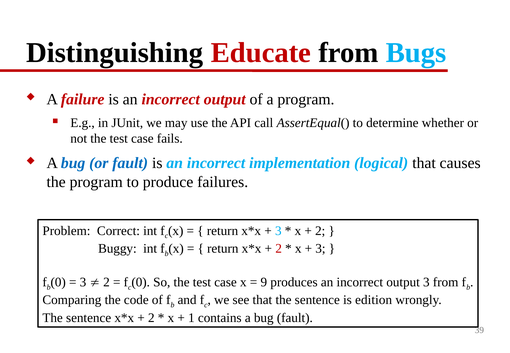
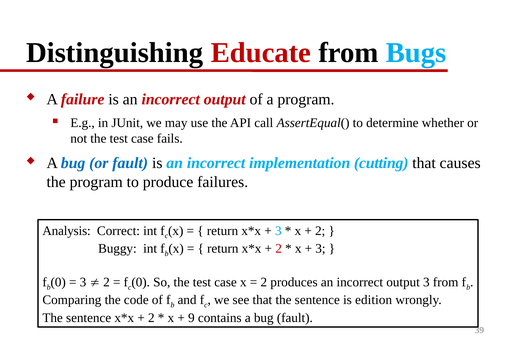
logical: logical -> cutting (381, 163)
Problem: Problem -> Analysis (67, 231)
9: 9 -> 2 (264, 282)
1: 1 -> 9 (191, 318)
